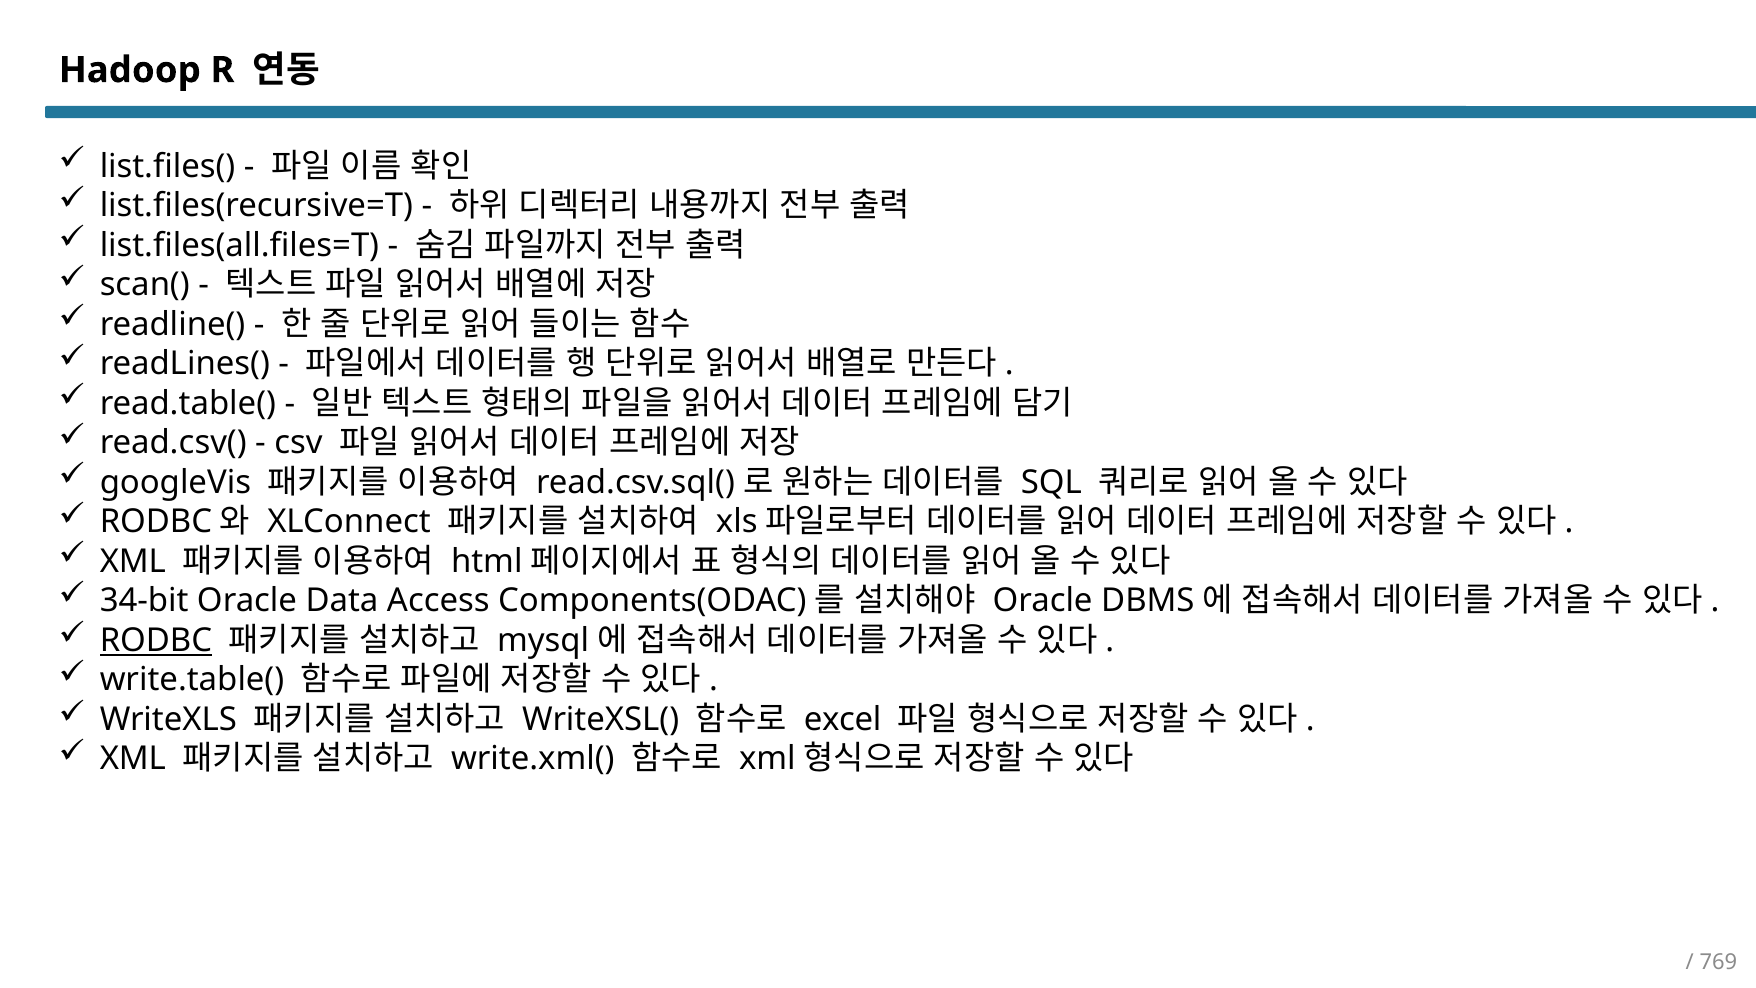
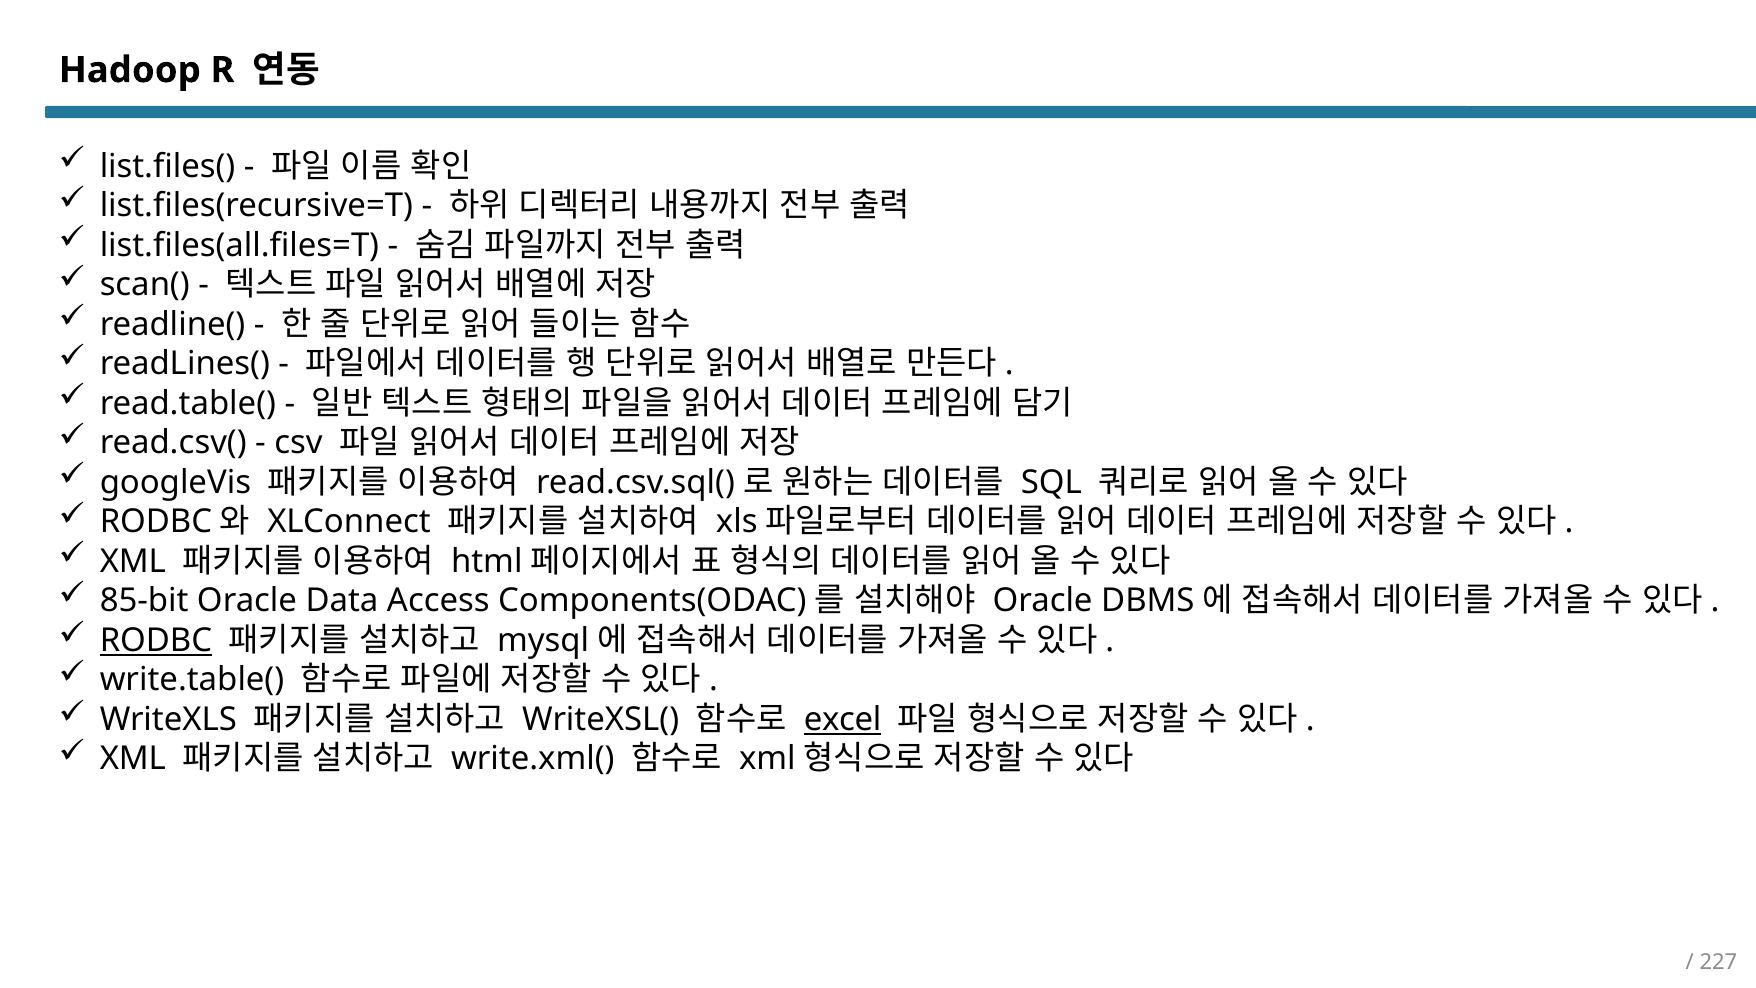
34-bit: 34-bit -> 85-bit (144, 601)
excel underline: none -> present (843, 719)
769: 769 -> 227 (1718, 962)
